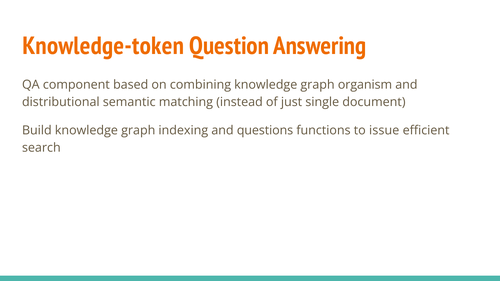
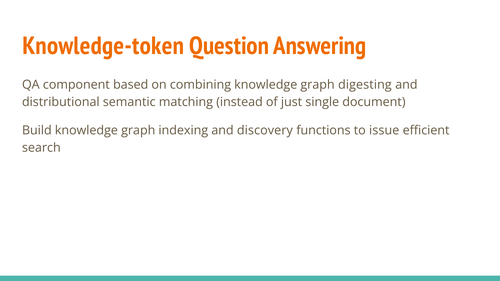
organism: organism -> digesting (365, 85)
questions: questions -> discovery (265, 130)
